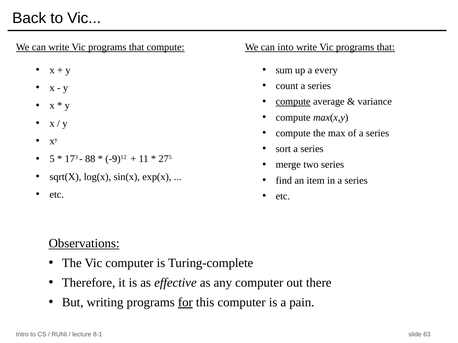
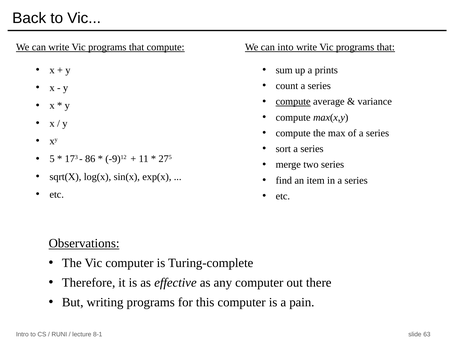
every: every -> prints (326, 70)
88: 88 -> 86 (90, 159)
for underline: present -> none (185, 303)
